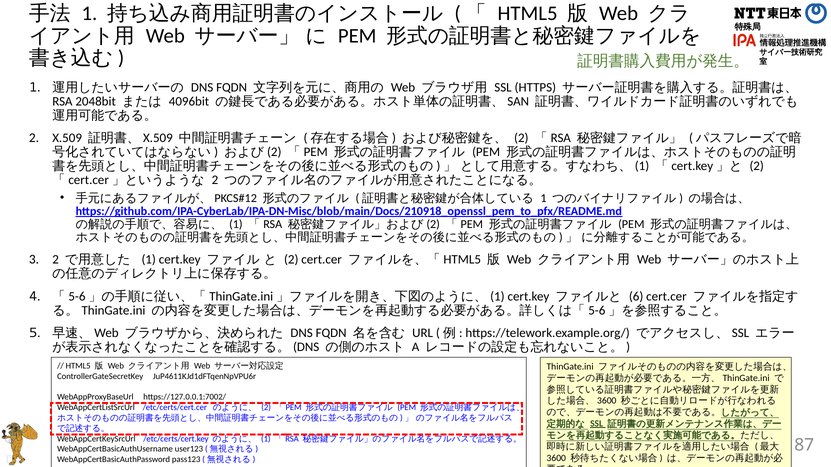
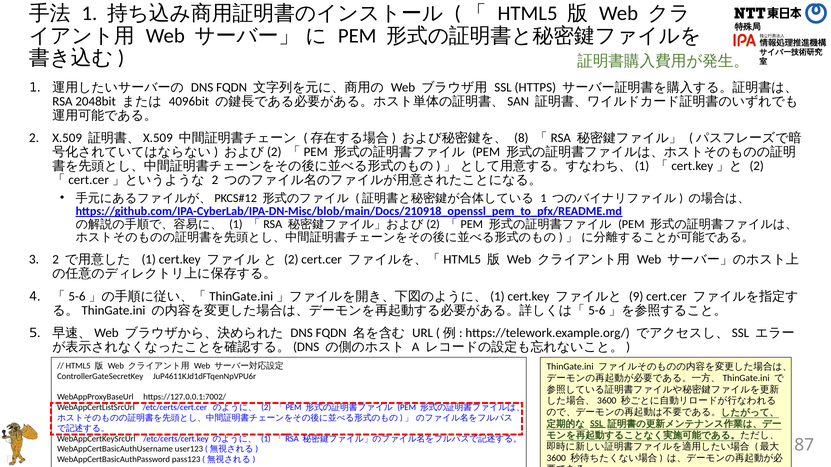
2: 2 -> 8 (521, 138)
6: 6 -> 9 (636, 297)
